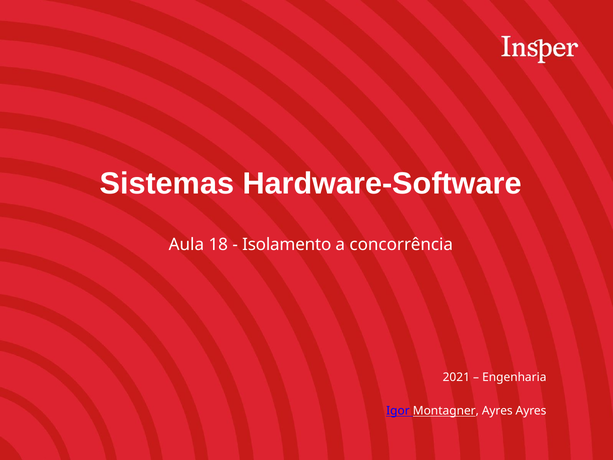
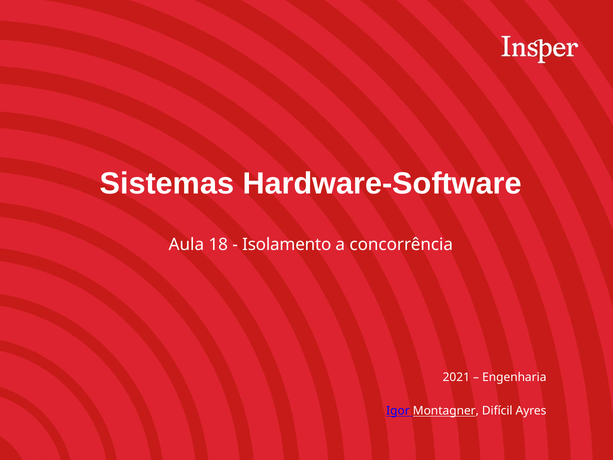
Montagner Ayres: Ayres -> Difícil (497, 410)
